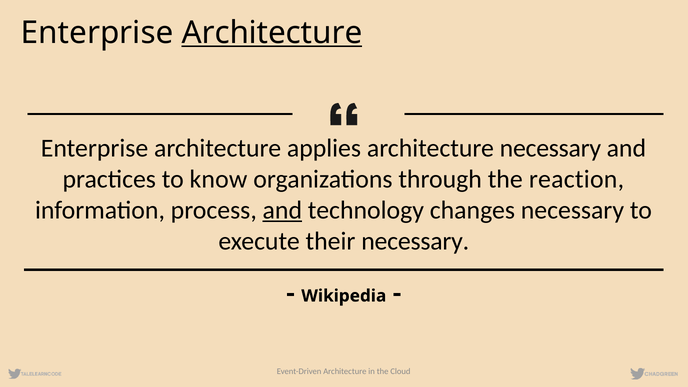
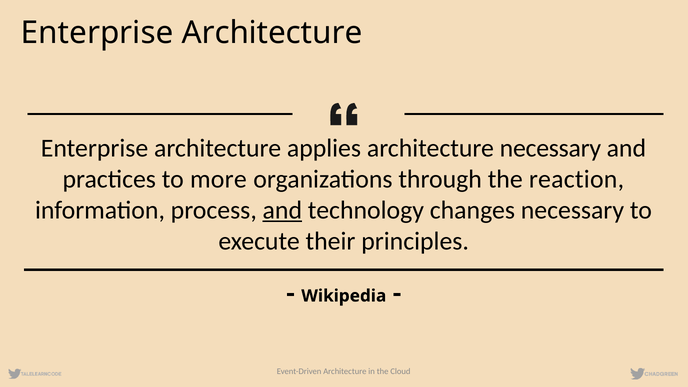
Architecture underline: present -> none (272, 33)
know: know -> more (218, 179)
their necessary: necessary -> principles (415, 241)
